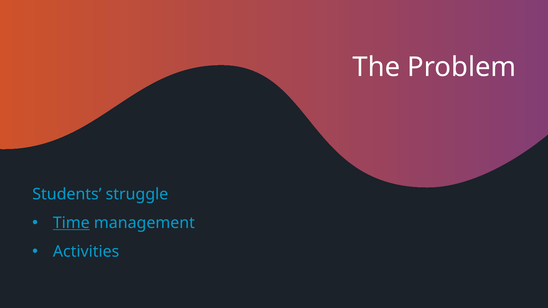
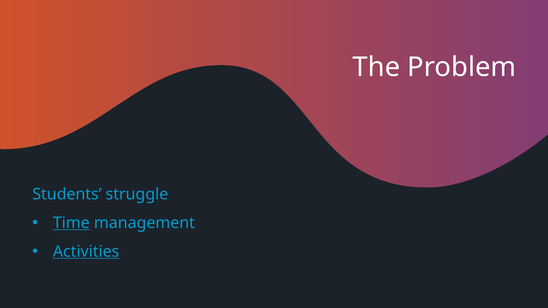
Activities underline: none -> present (86, 252)
